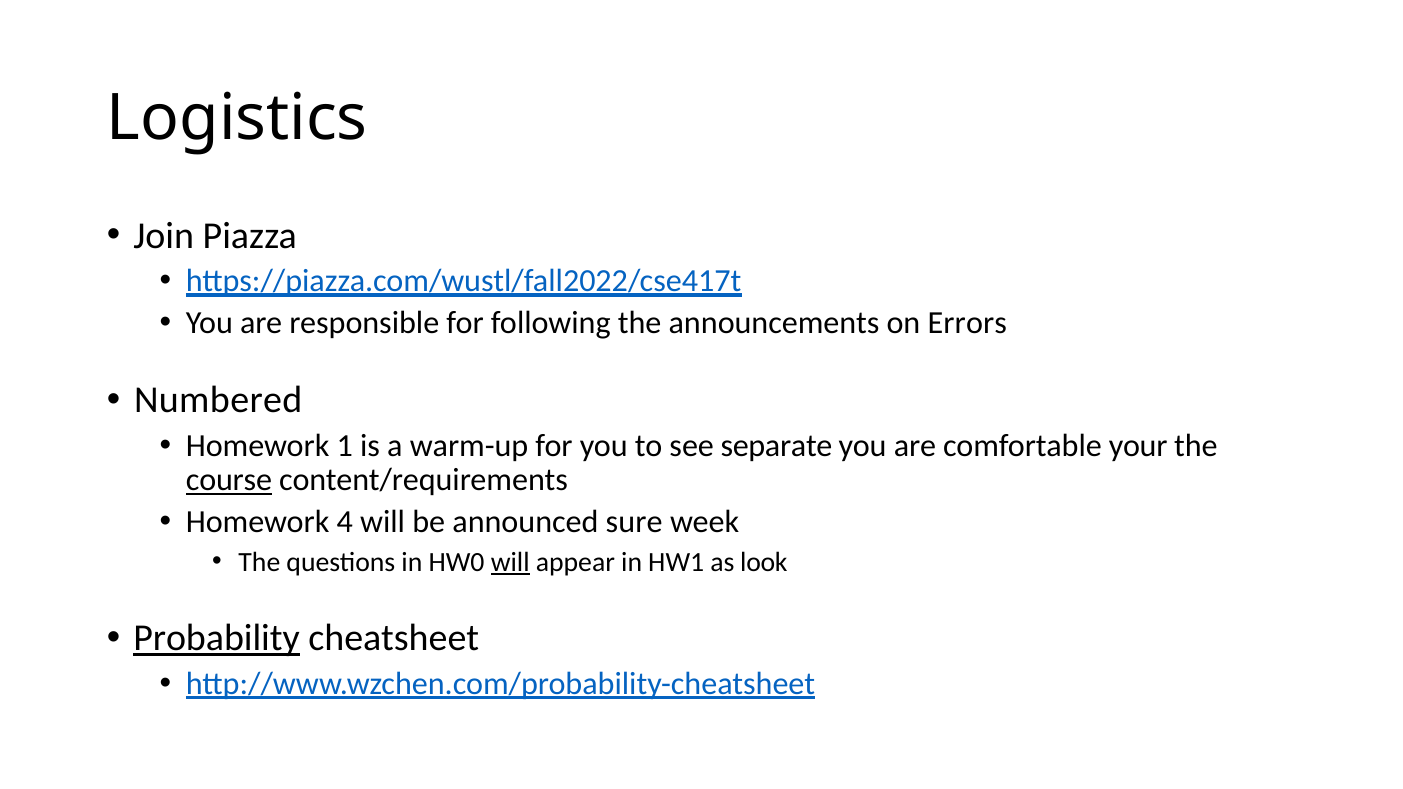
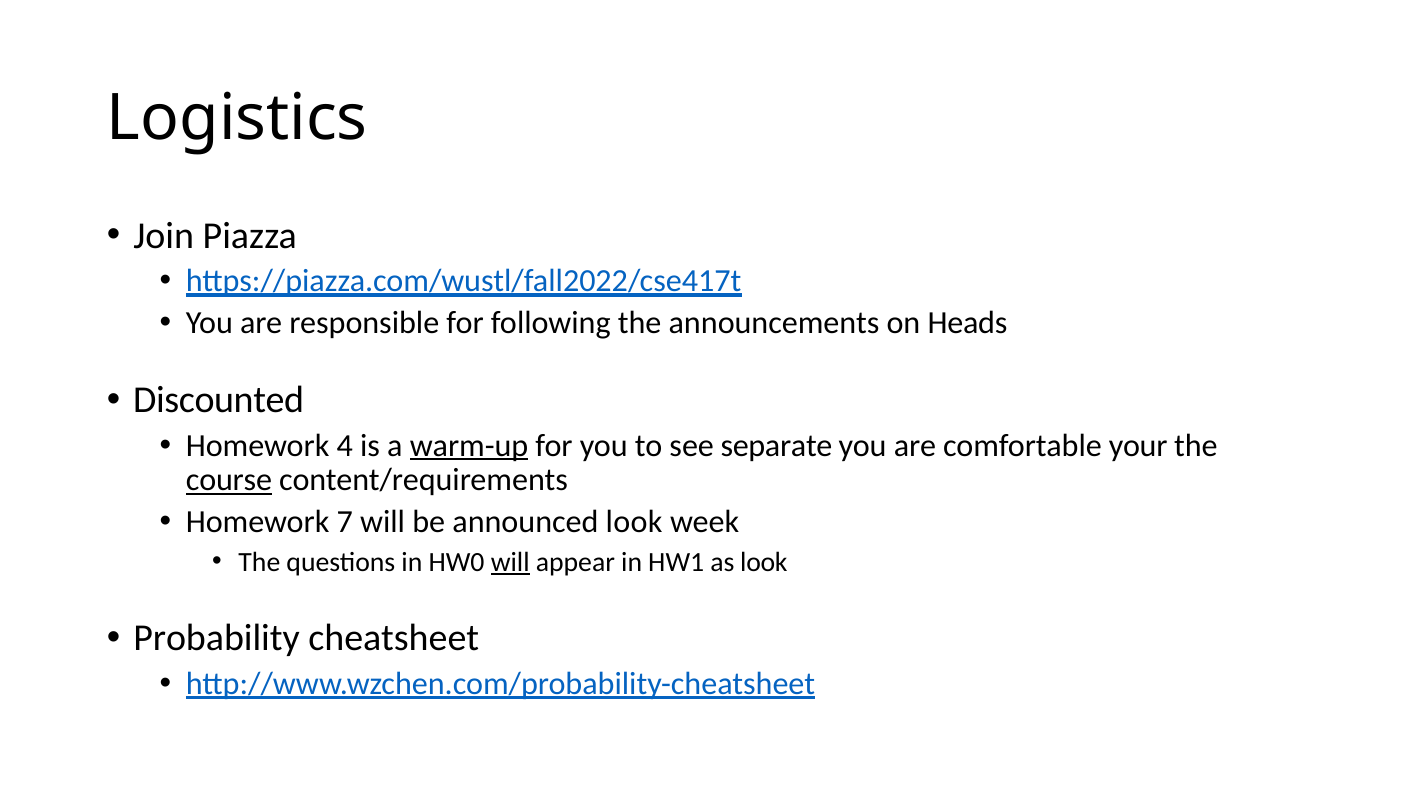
Errors: Errors -> Heads (967, 323)
Numbered: Numbered -> Discounted (219, 400)
1: 1 -> 4 (345, 446)
warm-up underline: none -> present (469, 446)
4: 4 -> 7 (345, 522)
announced sure: sure -> look (634, 522)
Probability underline: present -> none (216, 638)
